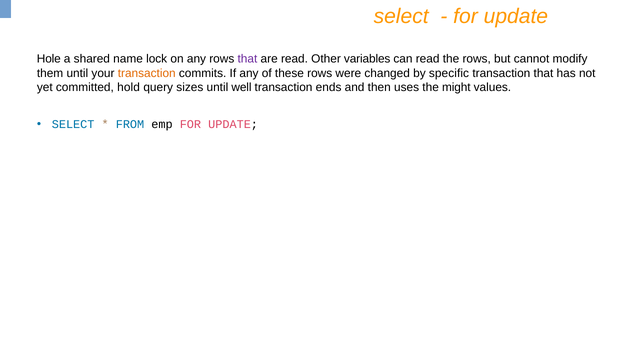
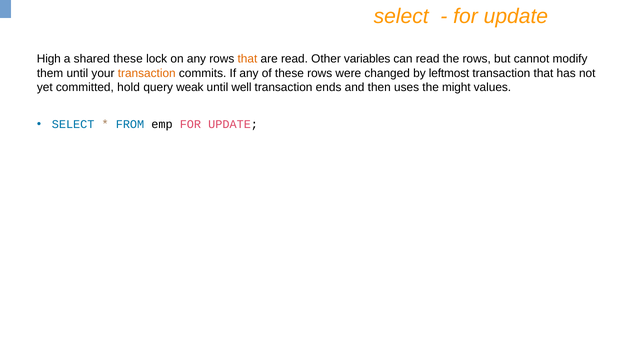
Hole: Hole -> High (49, 59)
shared name: name -> these (128, 59)
that colour: purple -> orange (247, 59)
specific: specific -> leftmost (449, 73)
sizes: sizes -> weak (190, 87)
